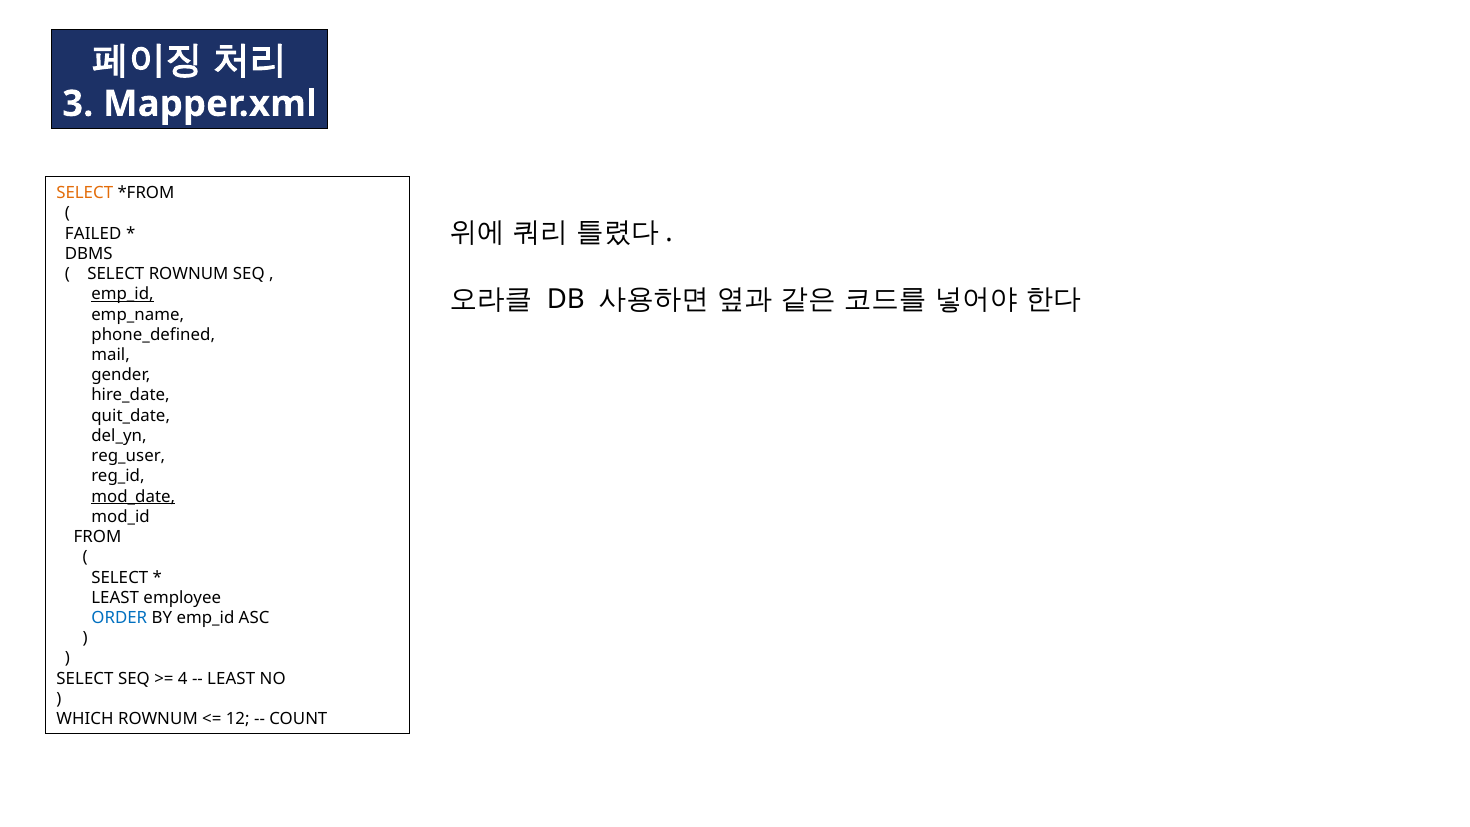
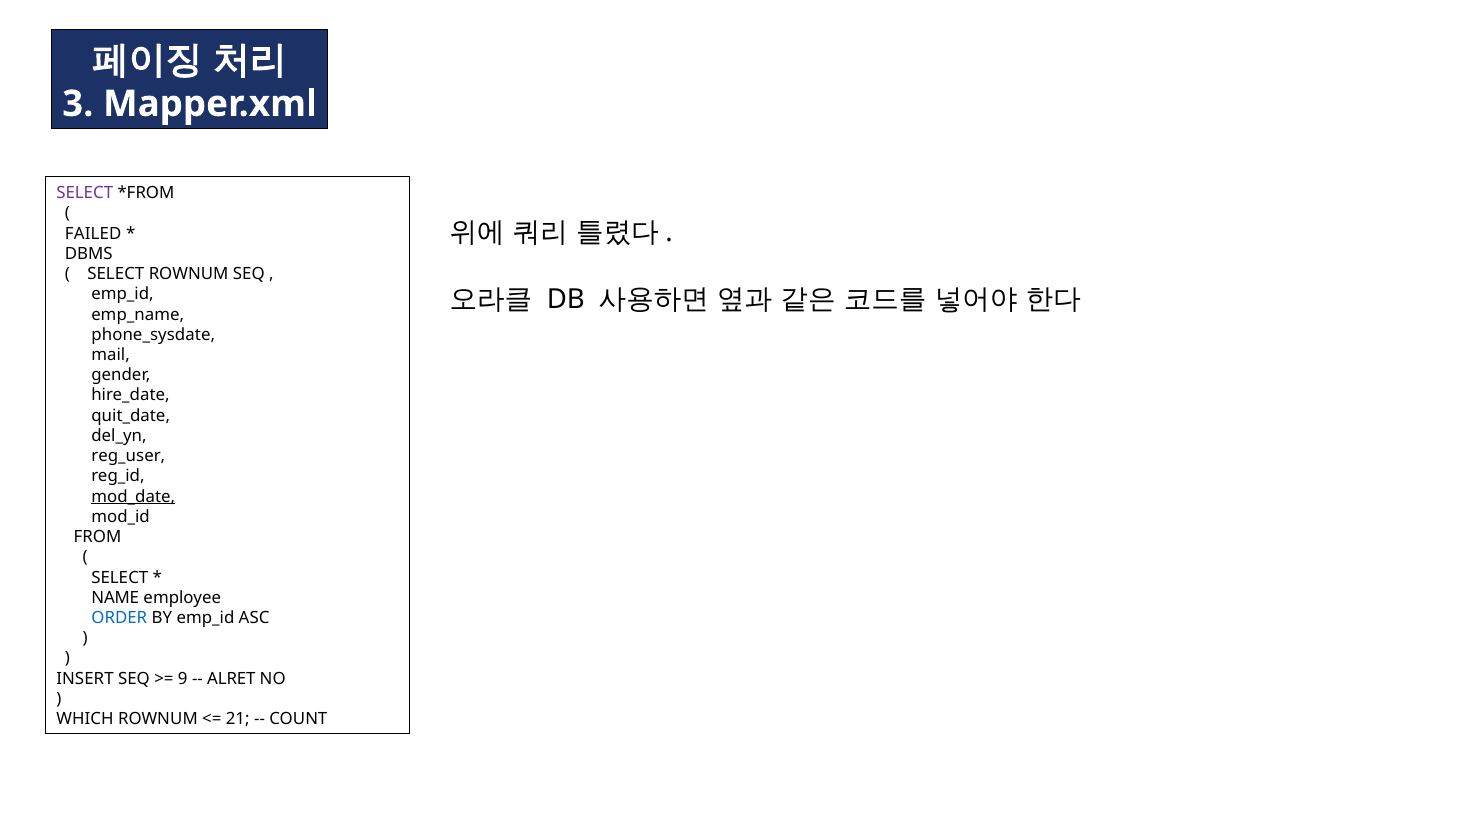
SELECT colour: orange -> purple (85, 193)
emp_id underline: present -> none (123, 294)
phone_defined: phone_defined -> phone_sysdate (153, 335)
LEAST: LEAST -> NAME (115, 598)
SELECT: SELECT -> INSERT (85, 679)
4: 4 -> 9 (183, 679)
LEAST: LEAST -> ALRET (231, 679)
12: 12 -> 21 (238, 719)
